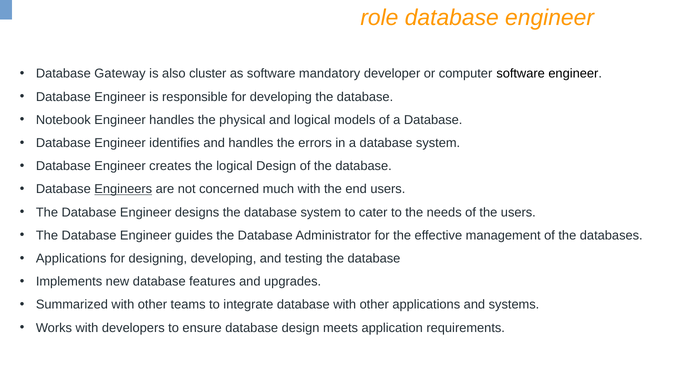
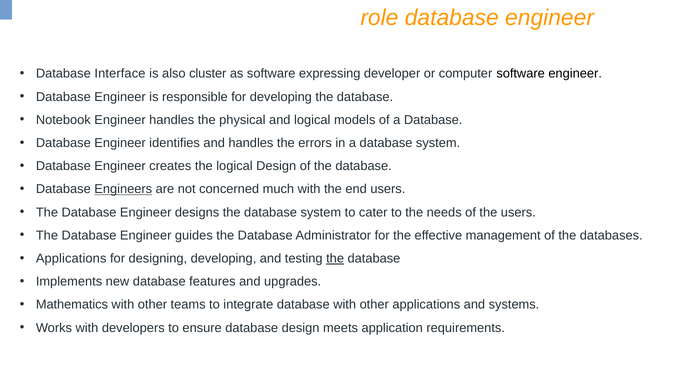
Gateway: Gateway -> Interface (120, 74)
mandatory: mandatory -> expressing (330, 74)
the underline: none -> present (335, 259)
Summarized: Summarized -> Mathematics (72, 305)
